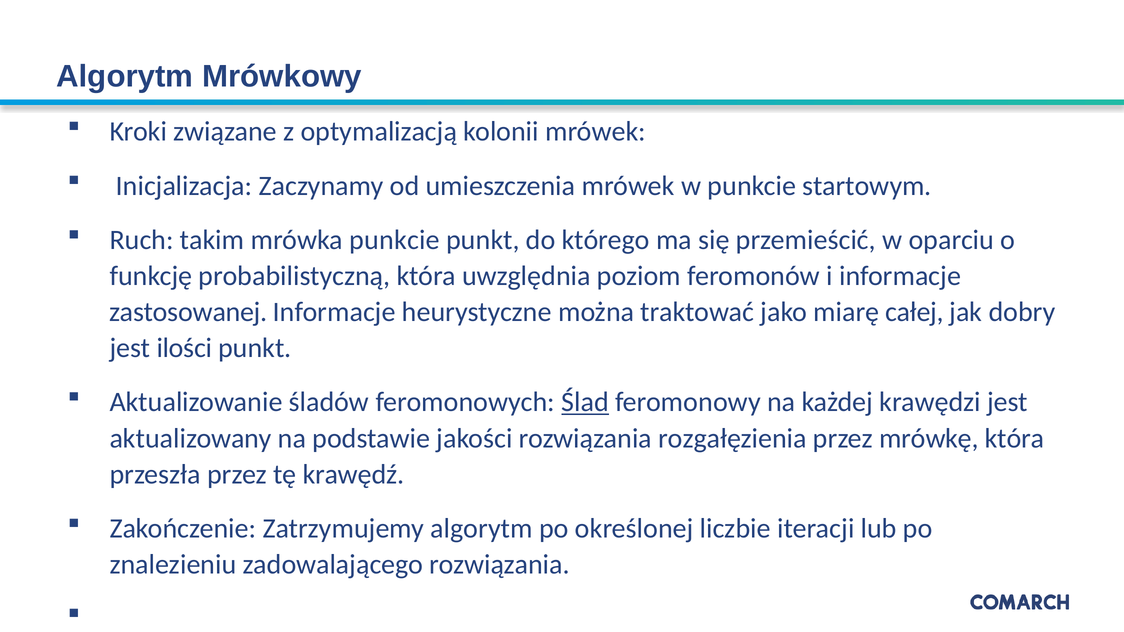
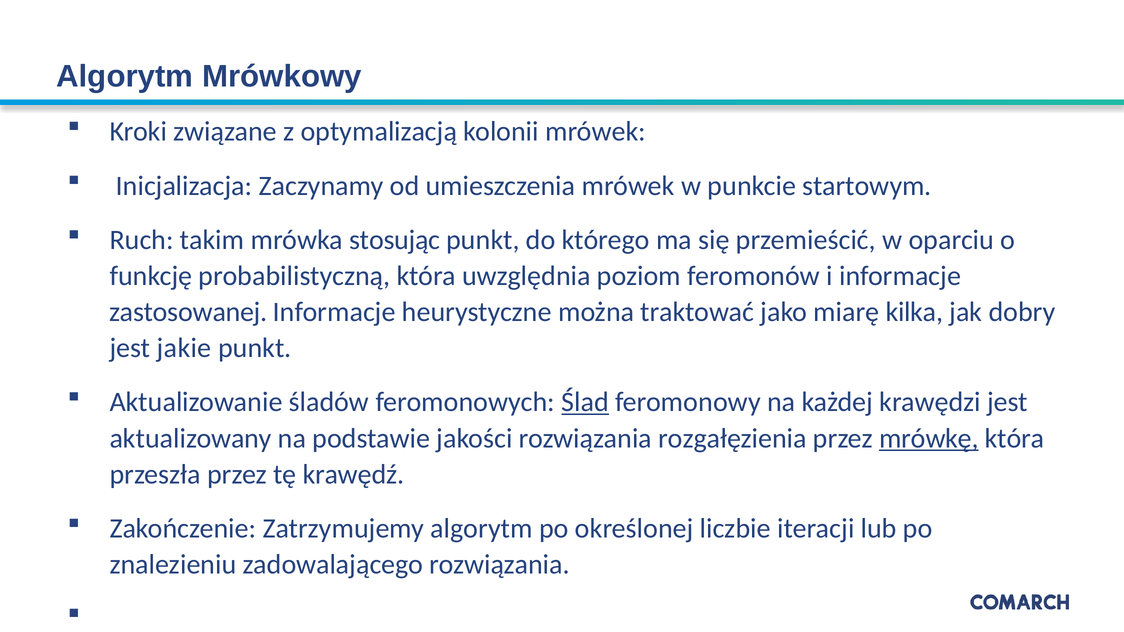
mrówka punkcie: punkcie -> stosując (395, 240)
całej: całej -> kilka (914, 312)
ilości: ilości -> jakie (184, 348)
mrówkę underline: none -> present (929, 438)
